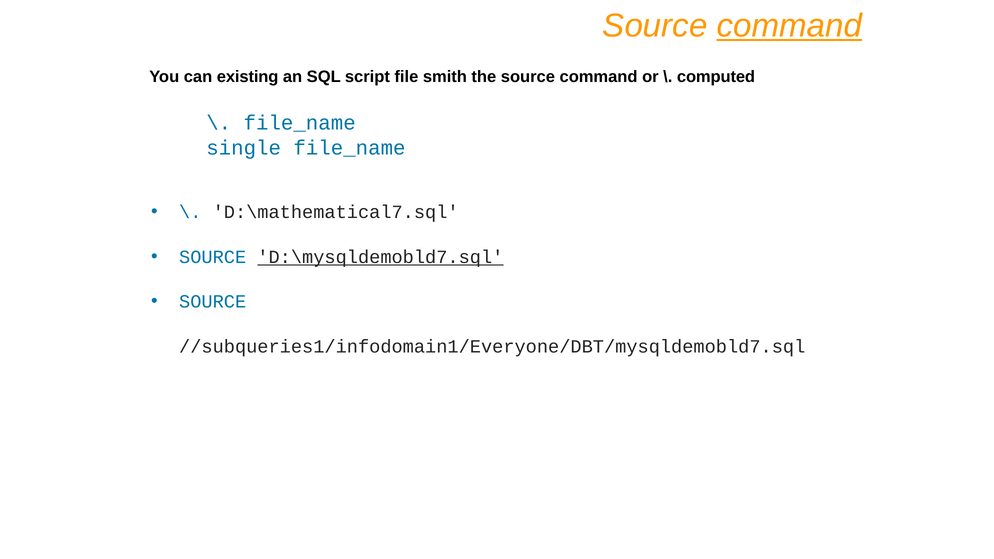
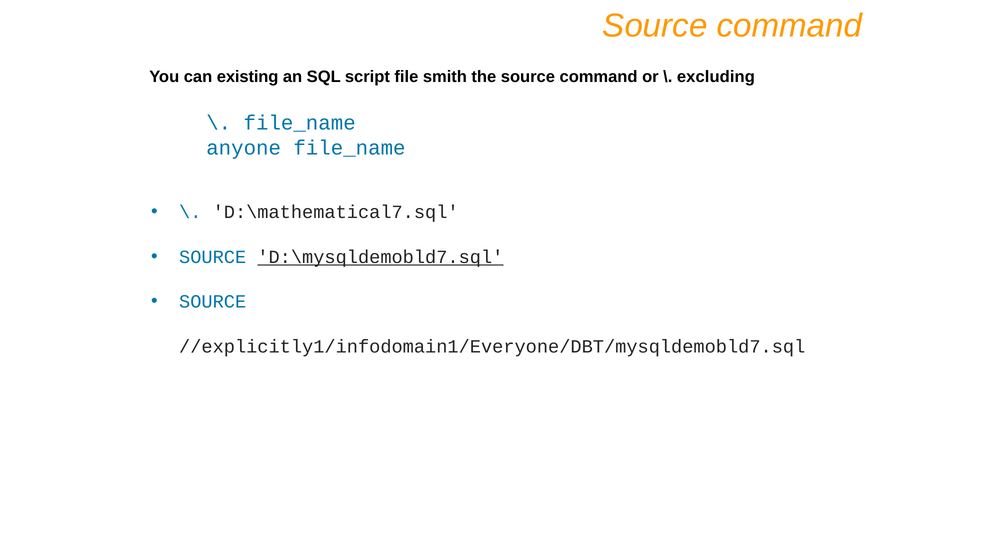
command underline: present -> none (789, 26)
computed: computed -> excluding (716, 77)
single: single -> anyone (244, 148)
//subqueries1/infodomain1/Everyone/DBT/mysqldemobld7.sql: //subqueries1/infodomain1/Everyone/DBT/mysqldemobld7.sql -> //explicitly1/infodomain1/Everyone/DBT/mysqldemobld7.sql (492, 346)
